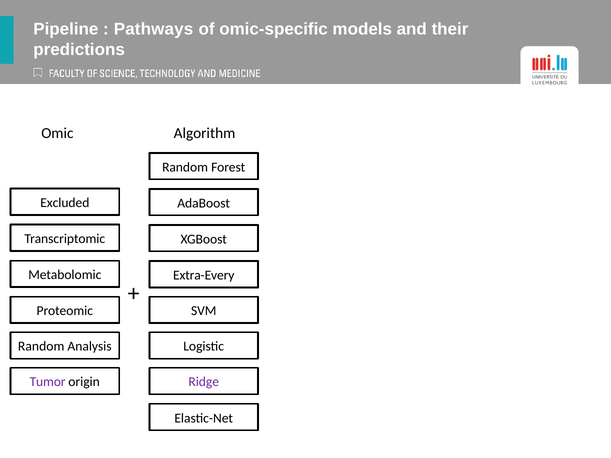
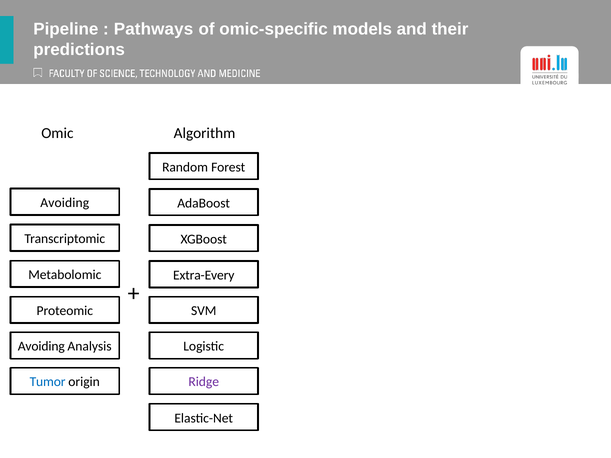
Excluded: Excluded -> Avoiding (65, 203)
Random: Random -> Avoiding (41, 347)
Tumor colour: purple -> blue (48, 382)
